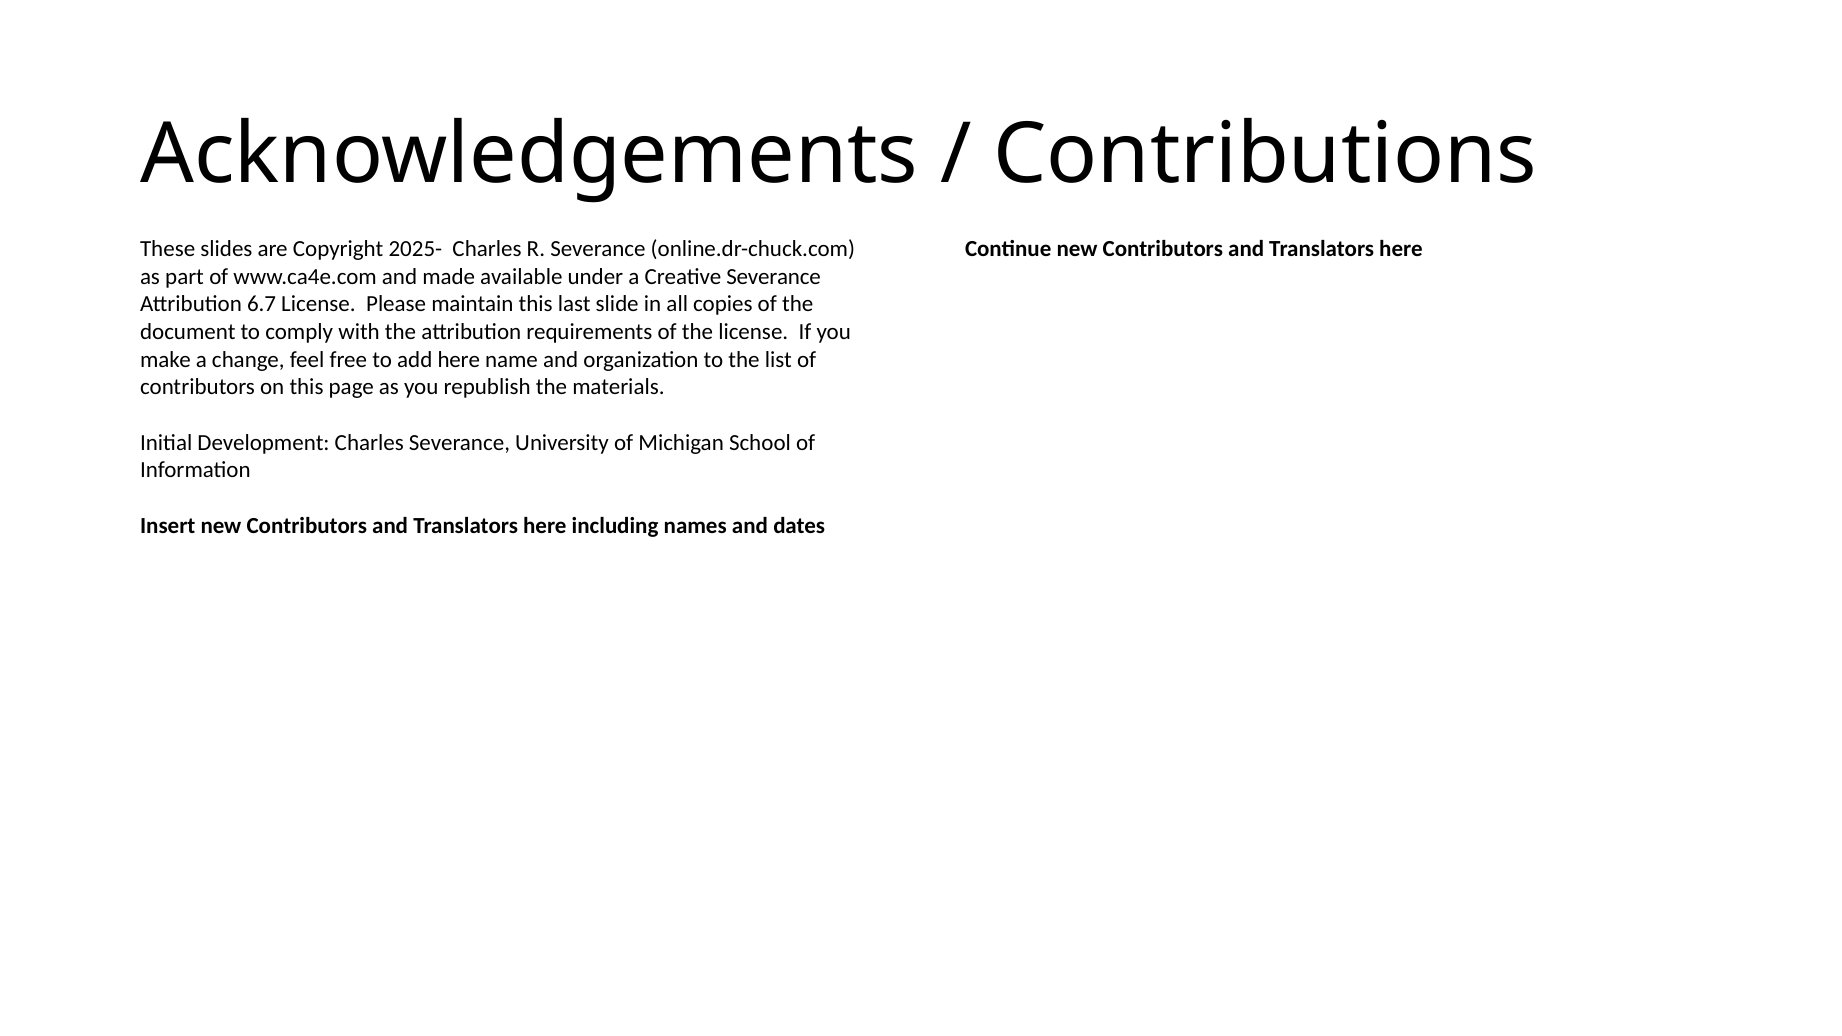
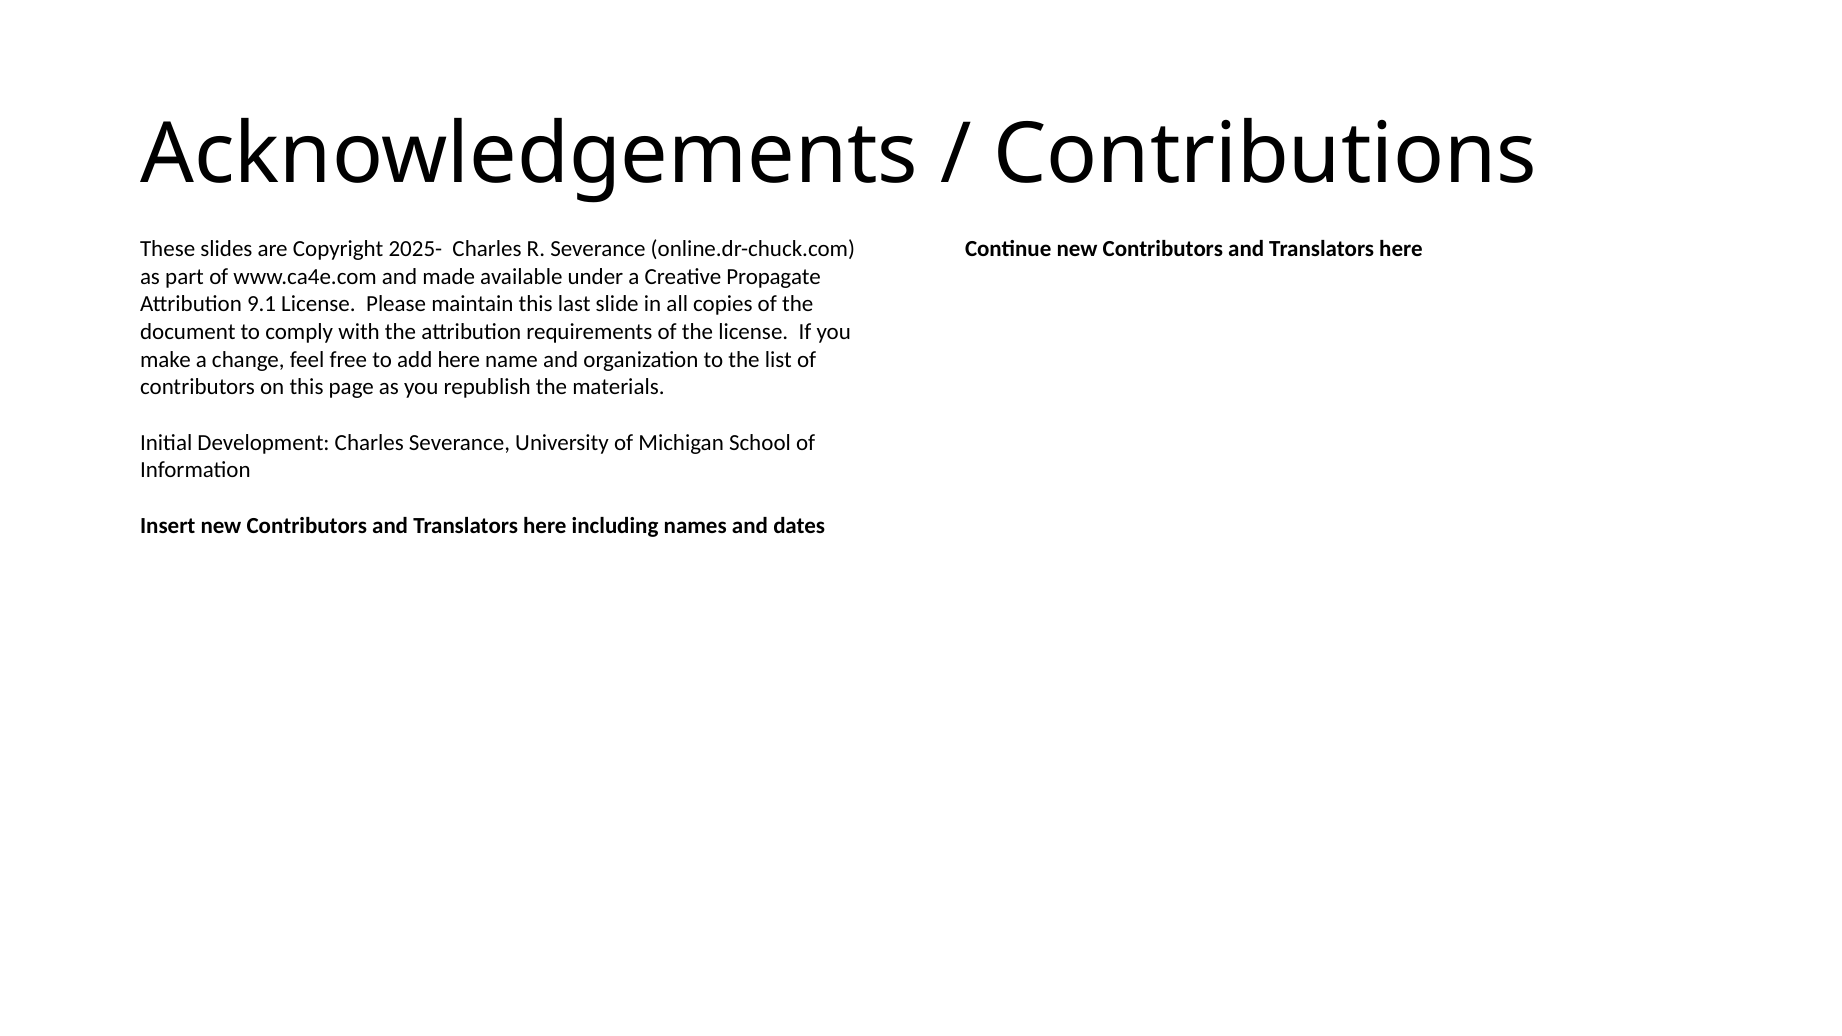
Creative Severance: Severance -> Propagate (774, 277)
6.7: 6.7 -> 9.1 (262, 304)
